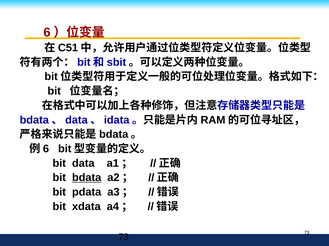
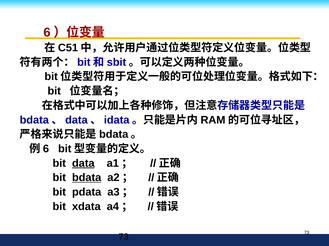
data underline: none -> present (83, 164)
